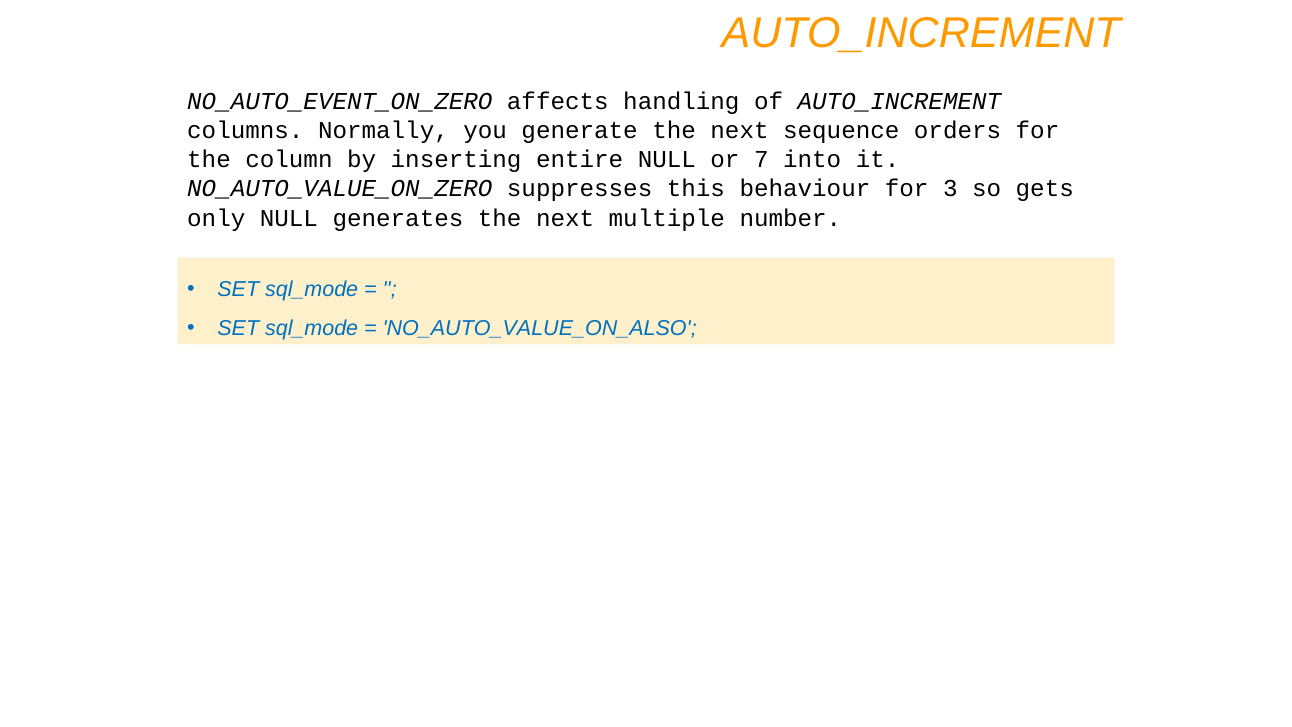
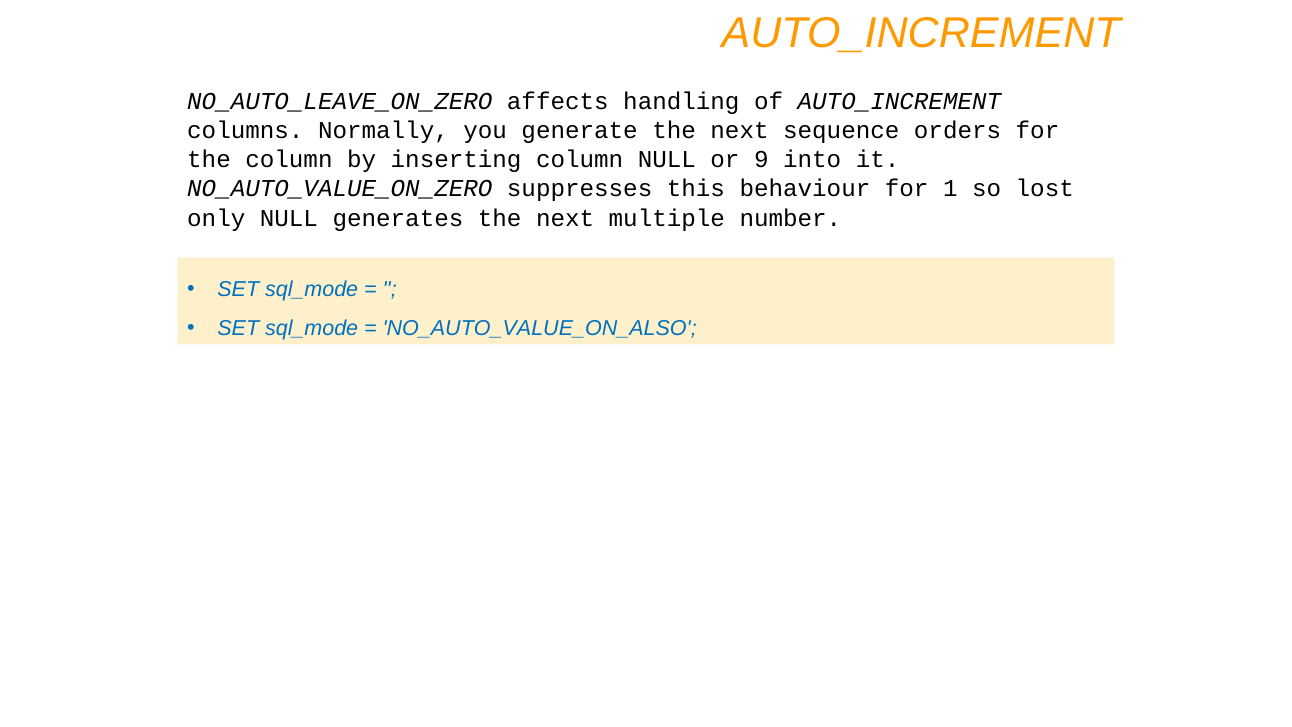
NO_AUTO_EVENT_ON_ZERO: NO_AUTO_EVENT_ON_ZERO -> NO_AUTO_LEAVE_ON_ZERO (340, 102)
inserting entire: entire -> column (580, 160)
7: 7 -> 9 (761, 160)
3: 3 -> 1 (950, 189)
gets: gets -> lost (1045, 189)
